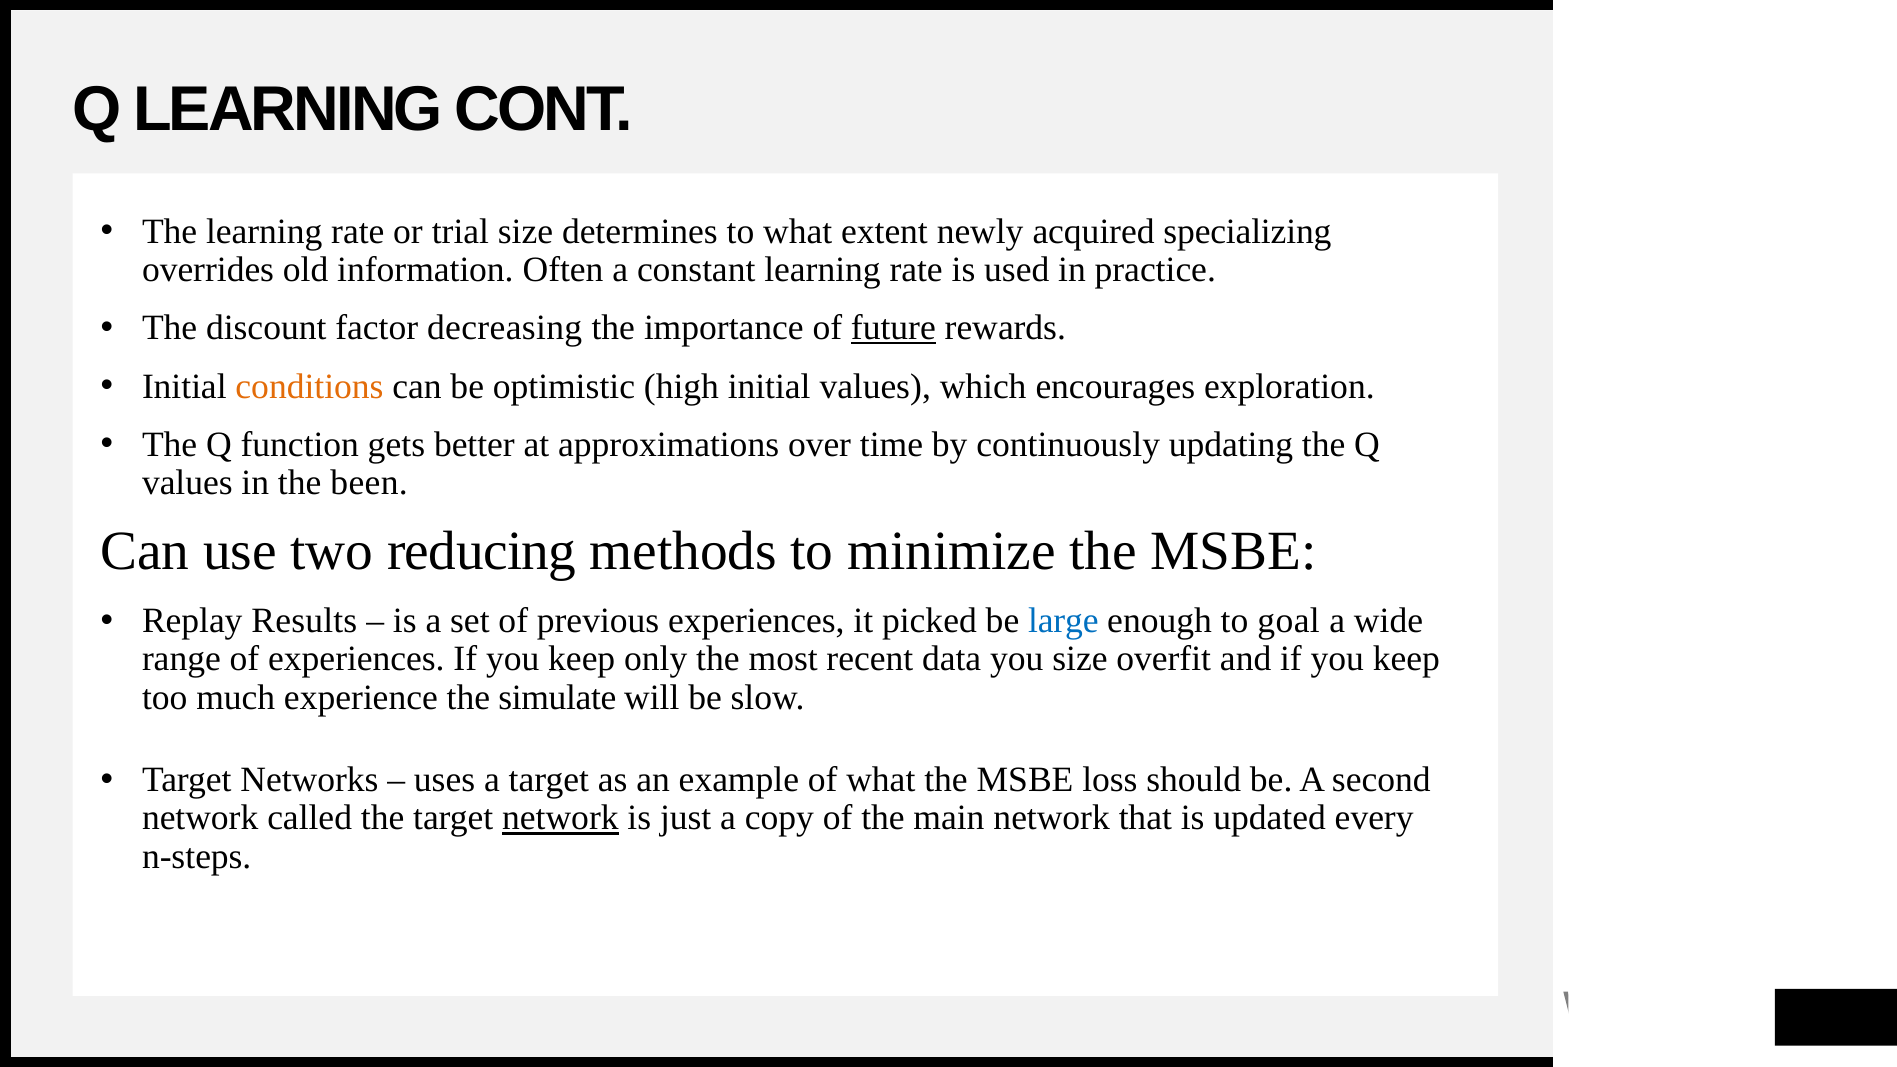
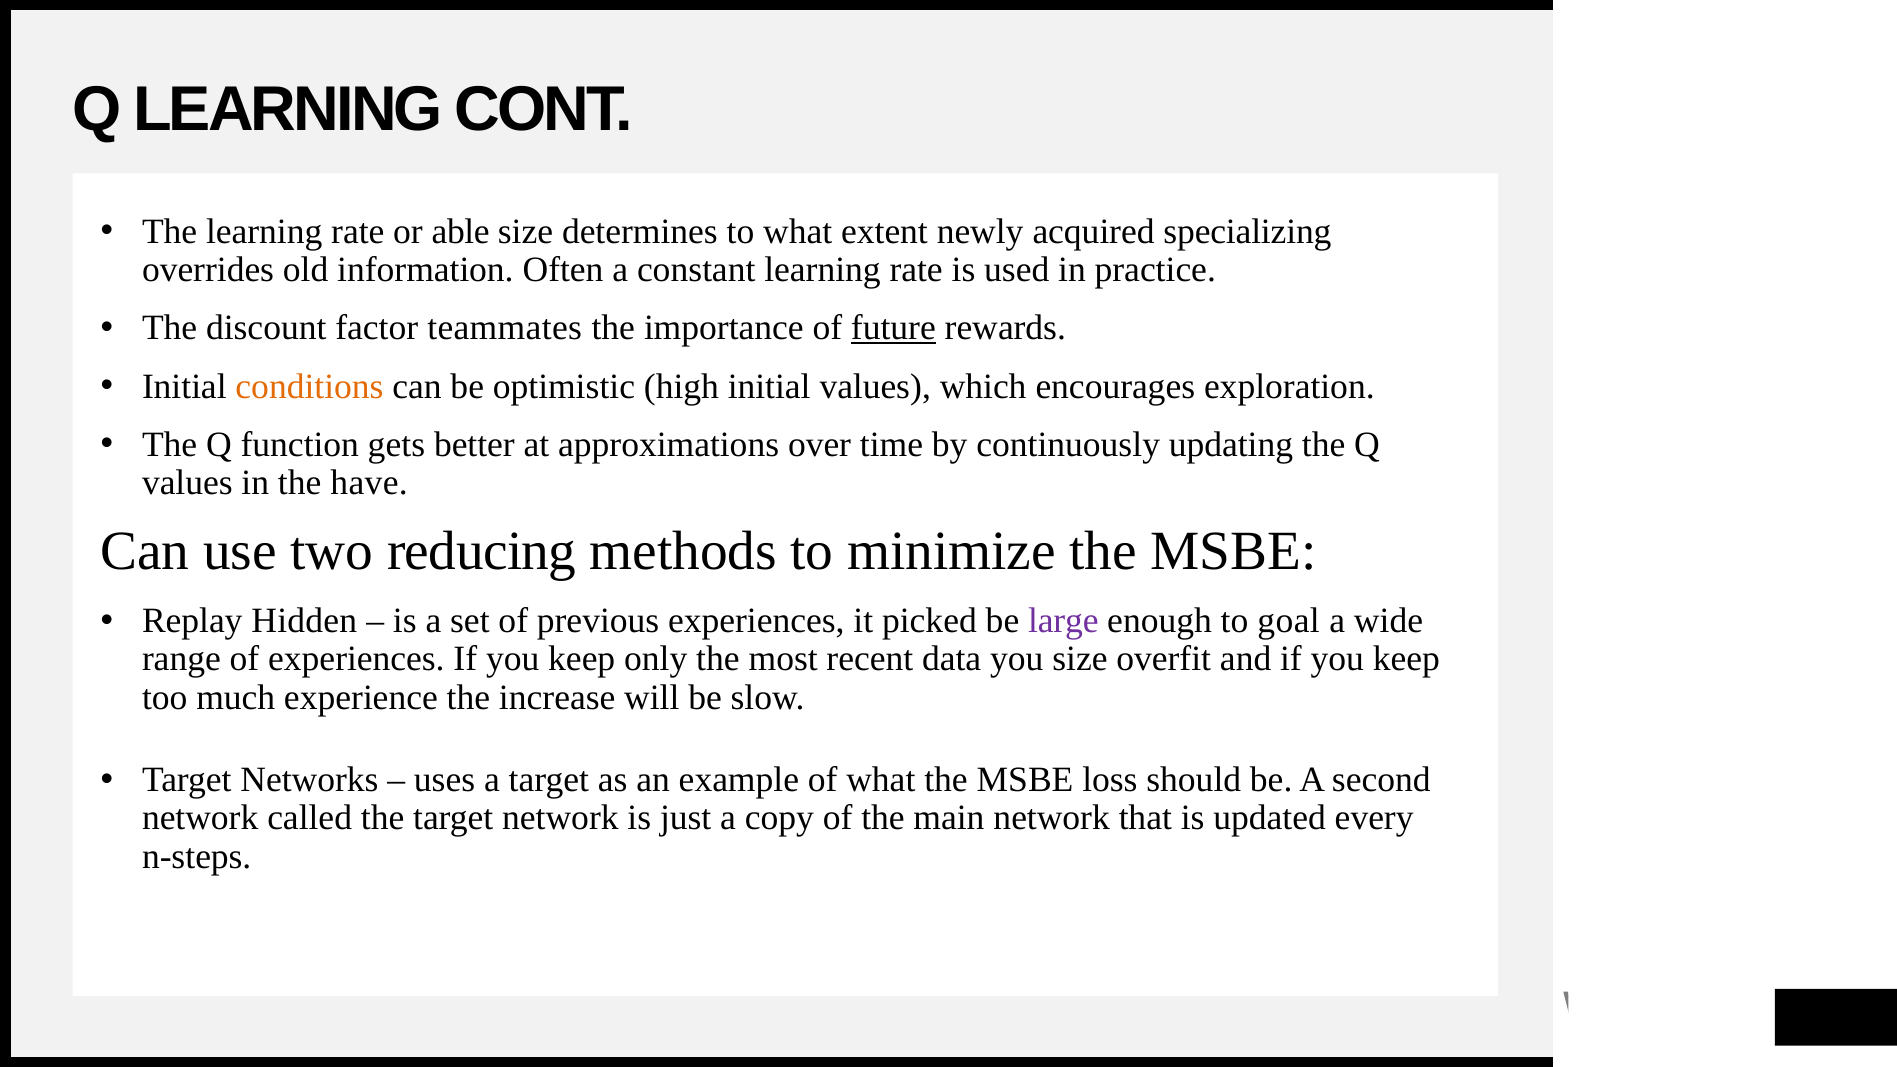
trial: trial -> able (461, 232)
decreasing: decreasing -> teammates (505, 328)
been: been -> have (369, 483)
Results: Results -> Hidden (304, 621)
large colour: blue -> purple (1063, 621)
simulate: simulate -> increase (557, 698)
network underline: present -> none (560, 818)
